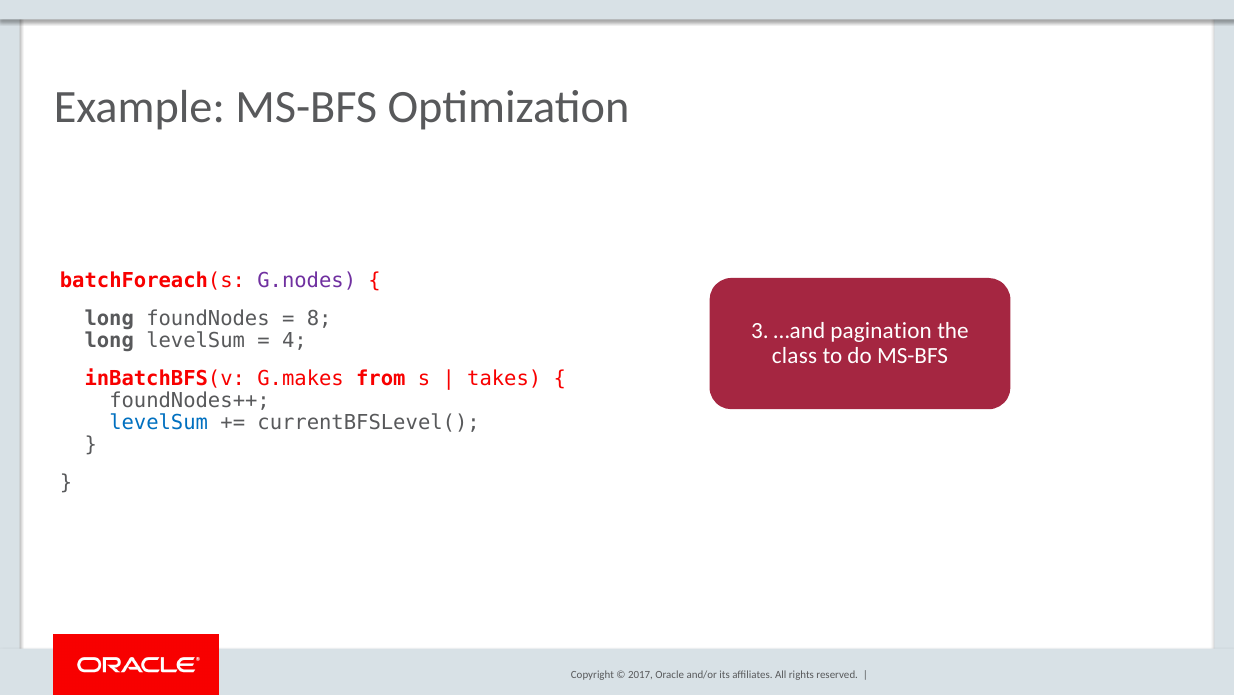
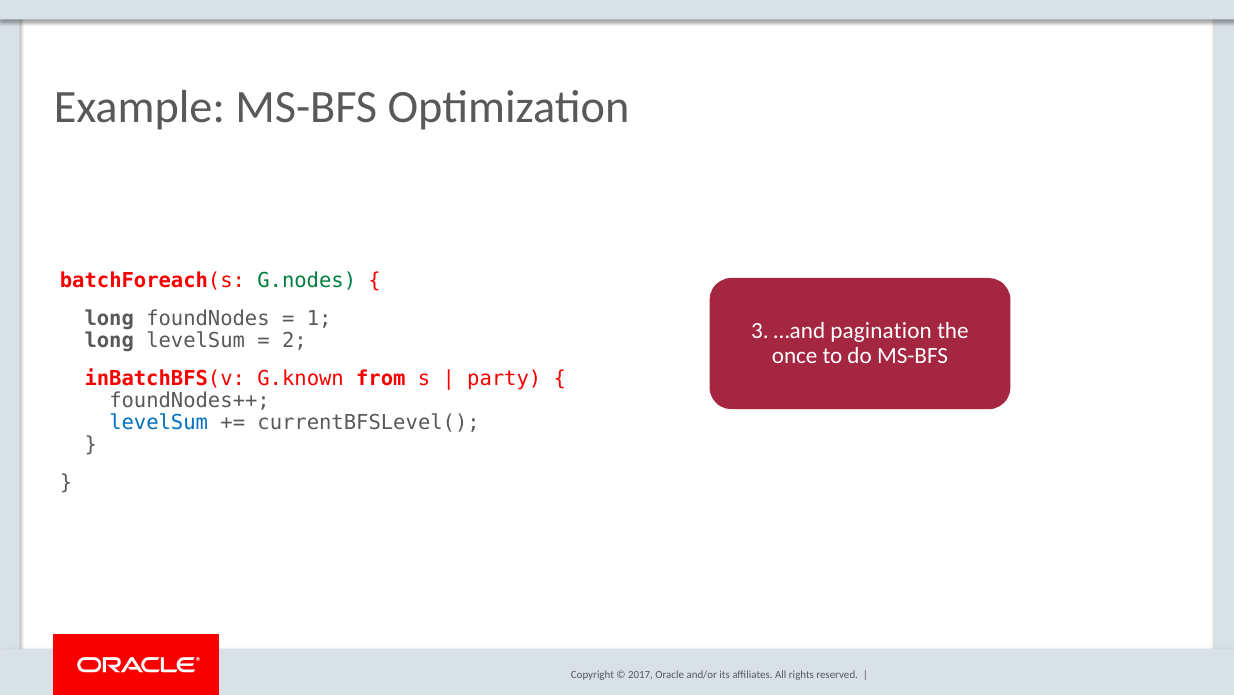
G.nodes colour: purple -> green (307, 281)
8: 8 -> 1 (319, 318)
4: 4 -> 2 (294, 340)
class: class -> once (795, 356)
G.makes: G.makes -> G.known (301, 378)
takes: takes -> party (504, 378)
